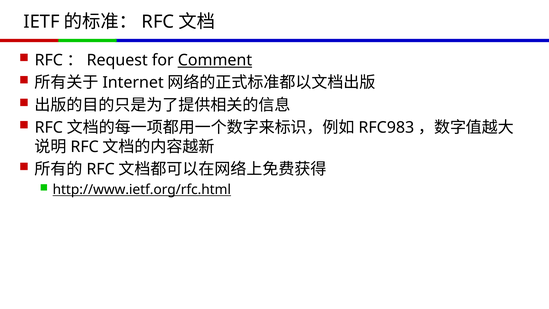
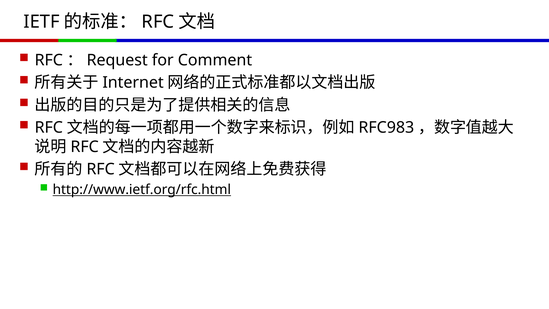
Comment underline: present -> none (215, 60)
